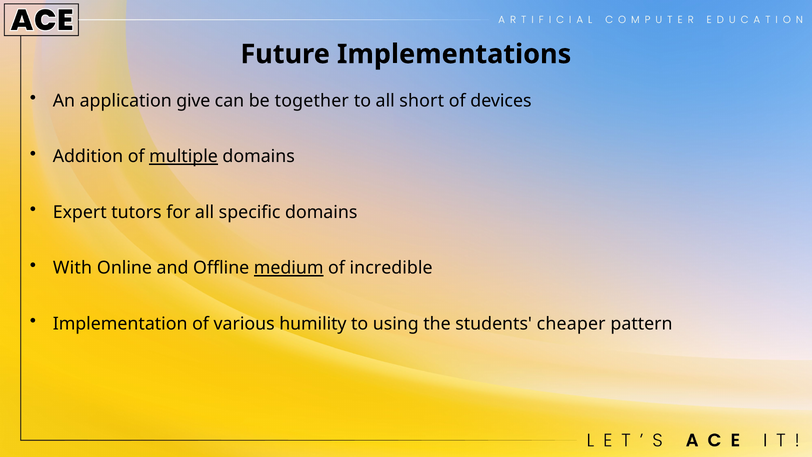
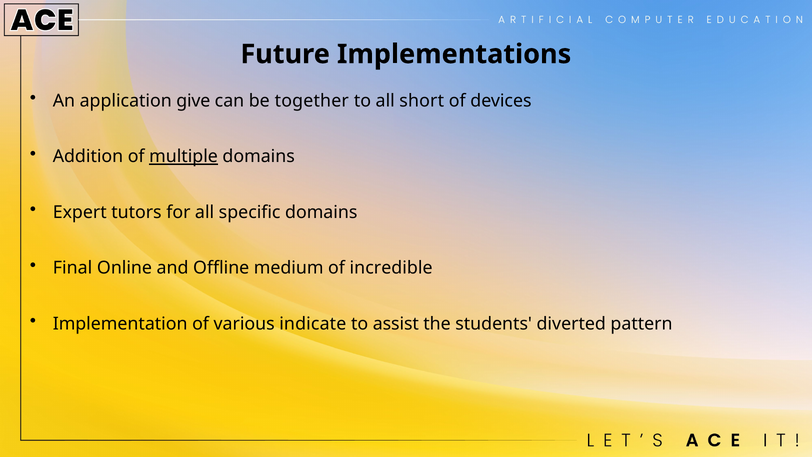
With: With -> Final (73, 268)
medium underline: present -> none (289, 268)
humility: humility -> indicate (313, 324)
using: using -> assist (396, 324)
cheaper: cheaper -> diverted (571, 324)
